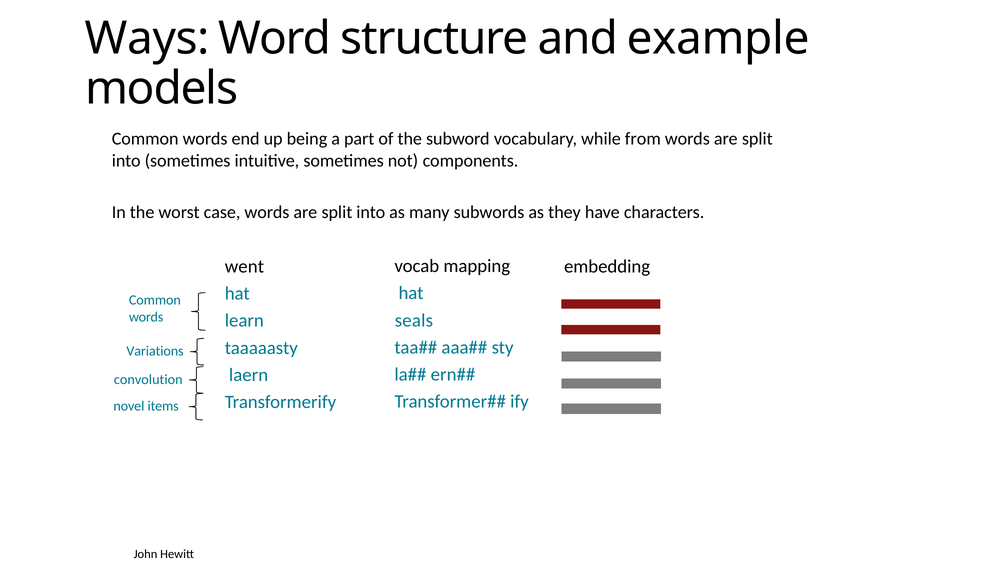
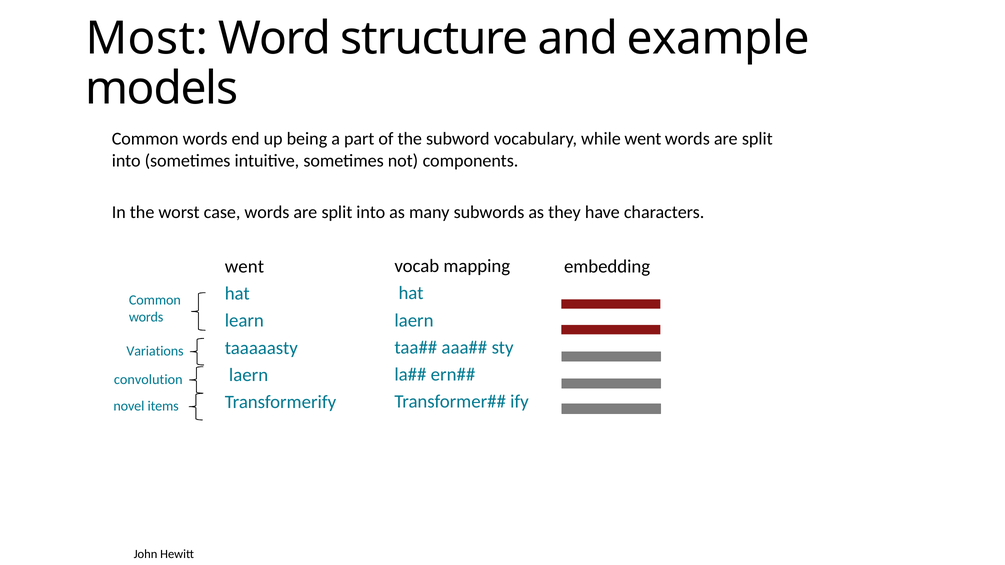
Ways: Ways -> Most (147, 39)
while from: from -> went (643, 139)
seals: seals -> laern (414, 320)
